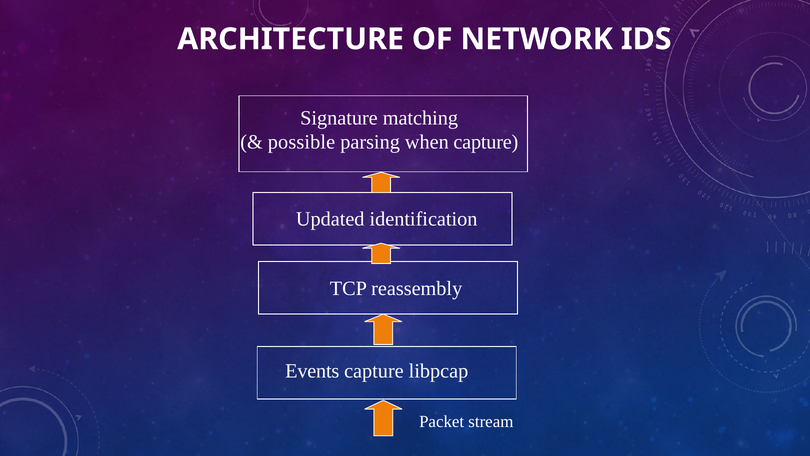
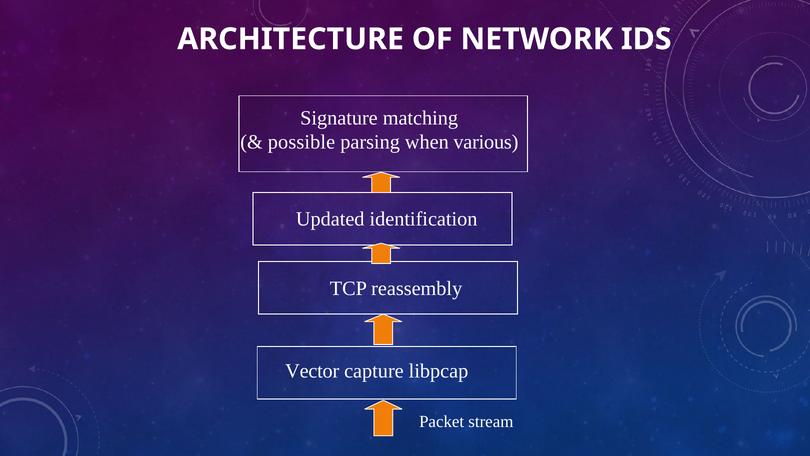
when capture: capture -> various (486, 142)
Events: Events -> Vector (312, 371)
